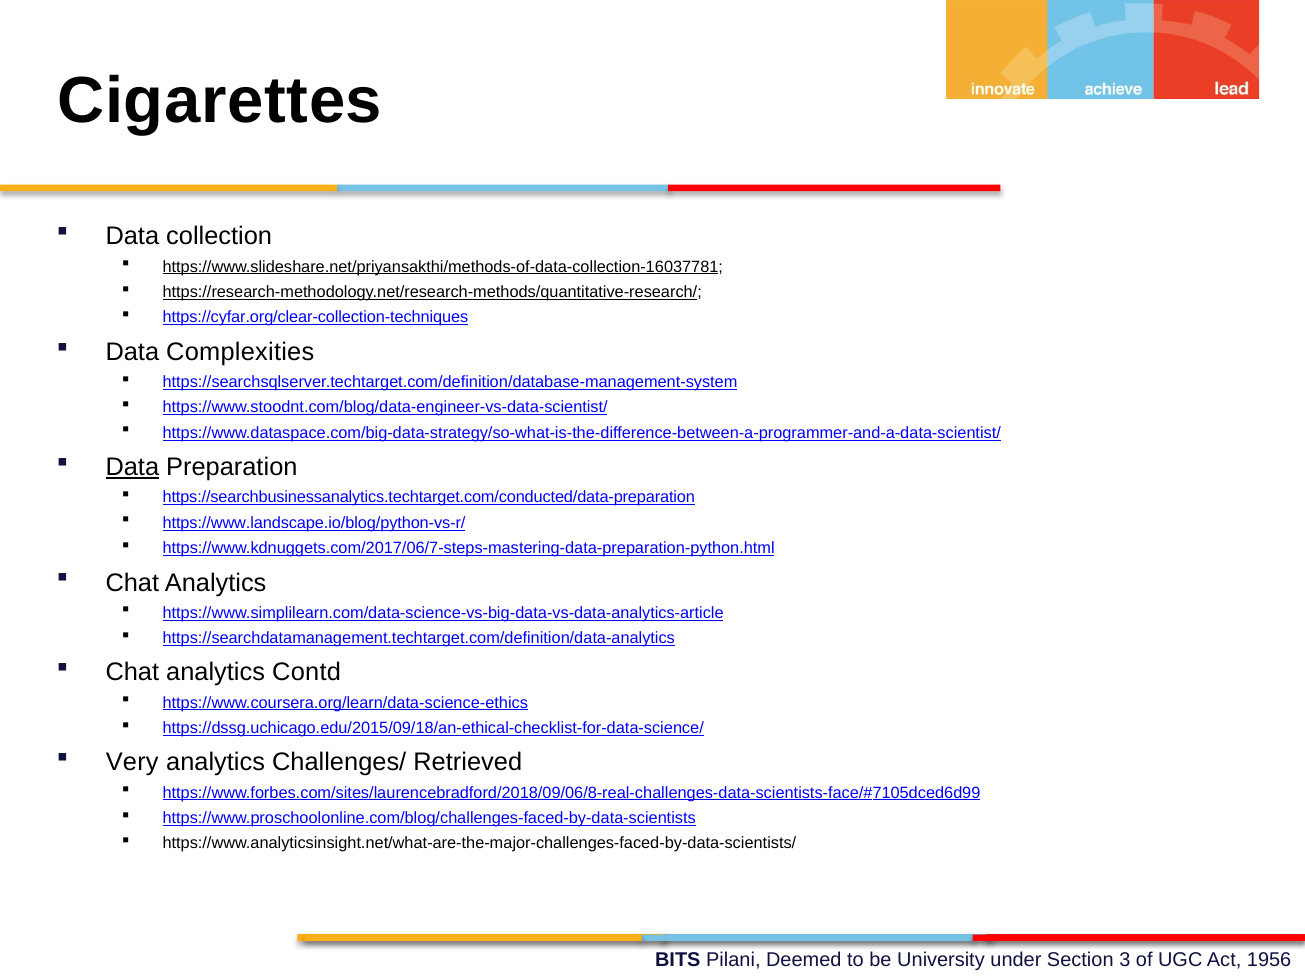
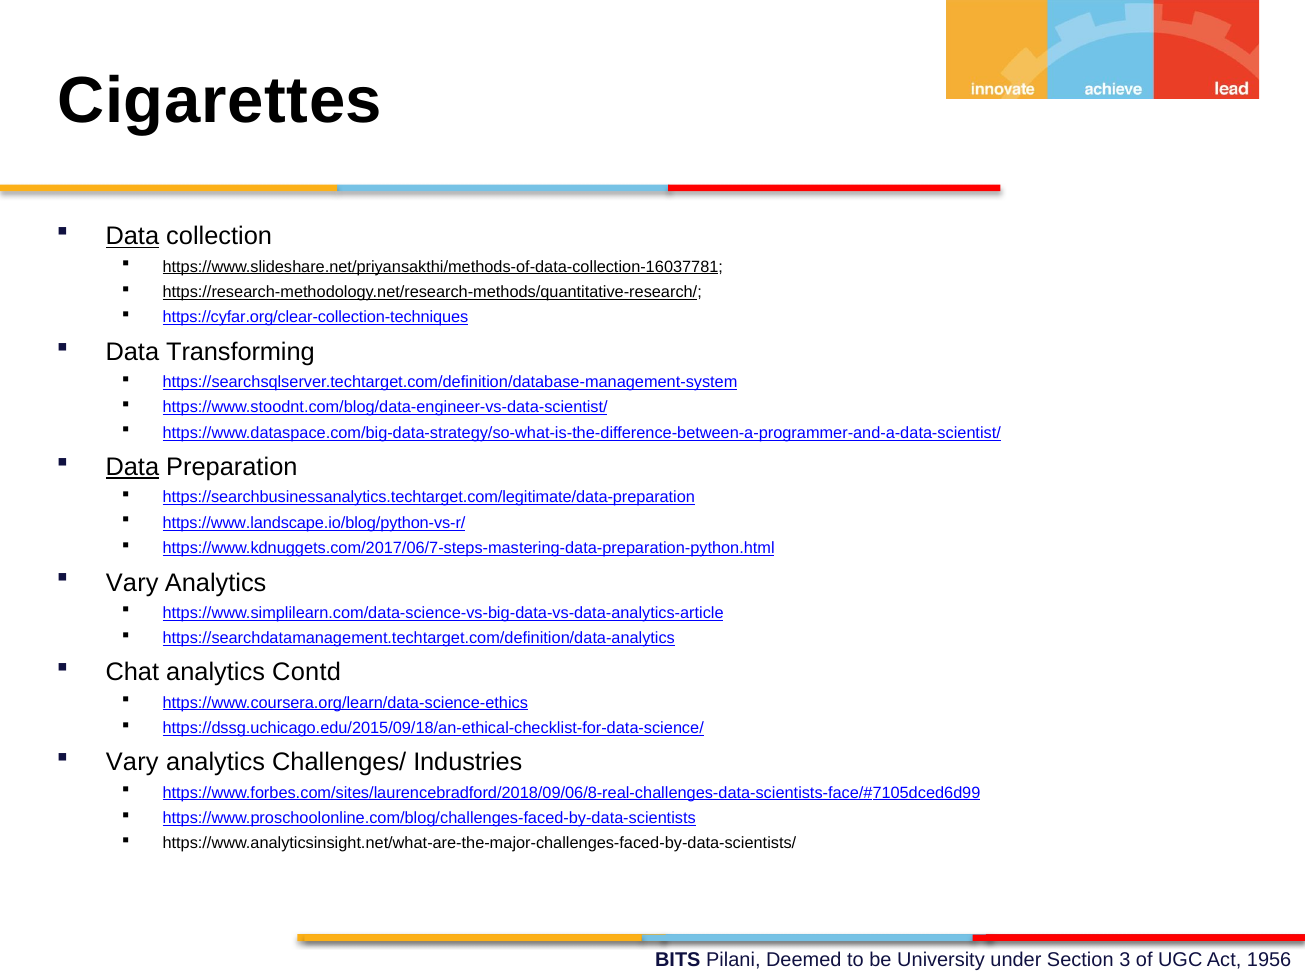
Data underline: none -> present (132, 237)
Complexities: Complexities -> Transforming (240, 352)
https://searchbusinessanalytics.techtarget.com/conducted/data-preparation: https://searchbusinessanalytics.techtarget.com/conducted/data-preparation -> https://searchbusinessanalytics.techtarget.com/legitimate/data-preparation (429, 498)
Chat: Chat -> Vary (132, 583)
Very: Very -> Vary (132, 763)
Retrieved: Retrieved -> Industries (468, 763)
